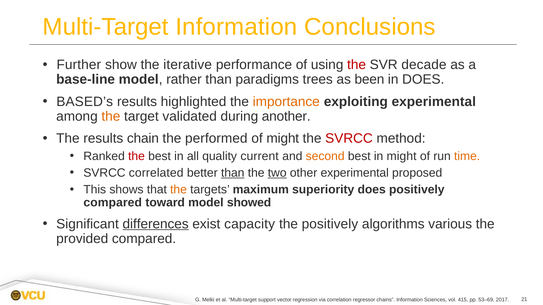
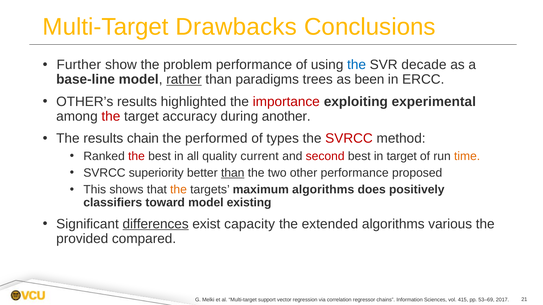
Multi-Target Information: Information -> Drawbacks (236, 27)
iterative: iterative -> problem (188, 65)
the colour: red -> blue (357, 65)
rather underline: none -> present (184, 80)
in DOES: DOES -> ERCC (423, 80)
BASED’s: BASED’s -> OTHER’s (85, 102)
importance colour: orange -> red (286, 102)
the colour: orange -> red (111, 116)
validated: validated -> accuracy (190, 116)
of might: might -> types (283, 139)
second colour: orange -> red (325, 156)
in might: might -> target (402, 156)
correlated: correlated -> superiority (156, 173)
two underline: present -> none (277, 173)
other experimental: experimental -> performance (355, 173)
maximum superiority: superiority -> algorithms (323, 190)
compared: compared -> classifiers (113, 203)
showed: showed -> existing (249, 203)
the positively: positively -> extended (330, 224)
